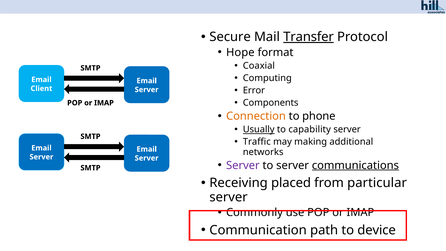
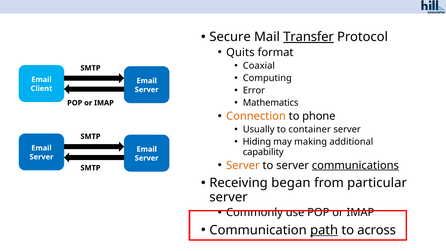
Hope: Hope -> Quits (240, 52)
Components: Components -> Mathematics (271, 103)
Usually underline: present -> none (259, 129)
capability: capability -> container (310, 129)
Traffic: Traffic -> Hiding (257, 142)
networks: networks -> capability (263, 152)
Server colour: purple -> orange (243, 165)
placed: placed -> began (291, 183)
path underline: none -> present (324, 230)
device: device -> across (377, 230)
